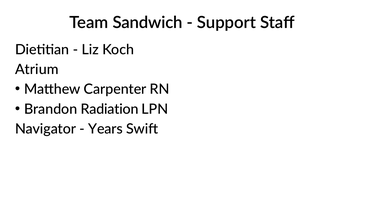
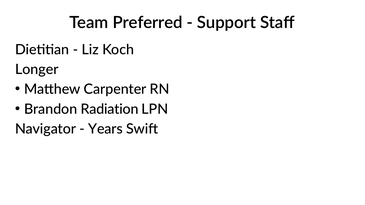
Sandwich: Sandwich -> Preferred (148, 23)
Atrium: Atrium -> Longer (37, 70)
